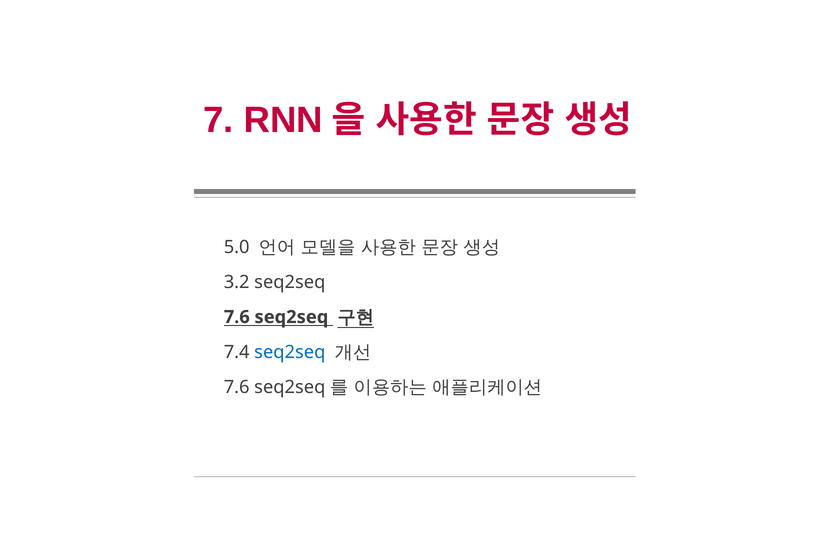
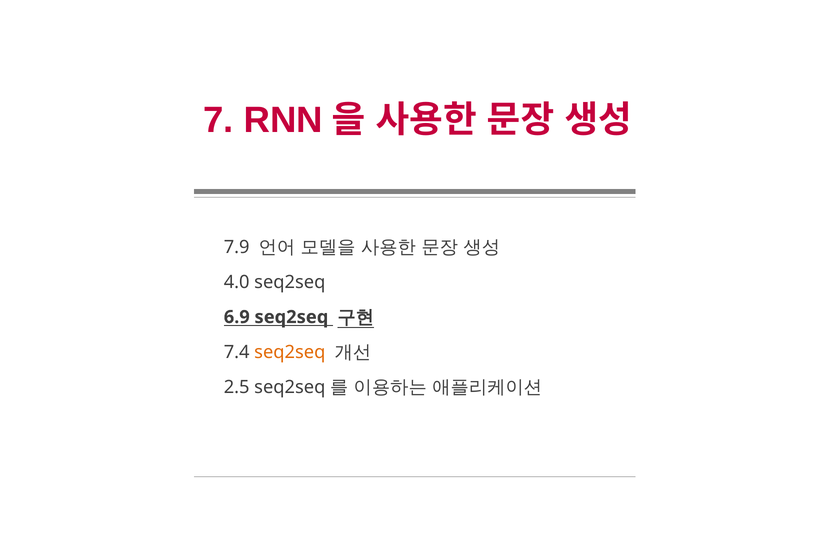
5.0: 5.0 -> 7.9 (237, 247)
3.2: 3.2 -> 4.0 (237, 282)
7.6: 7.6 -> 6.9 (237, 317)
seq2seq colour: blue -> orange (290, 352)
7.6: 7.6 -> 2.5 (237, 387)
